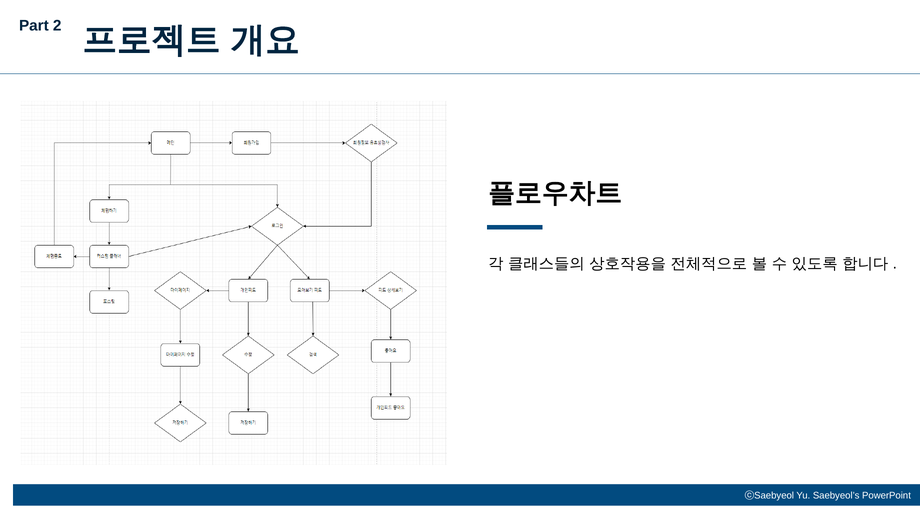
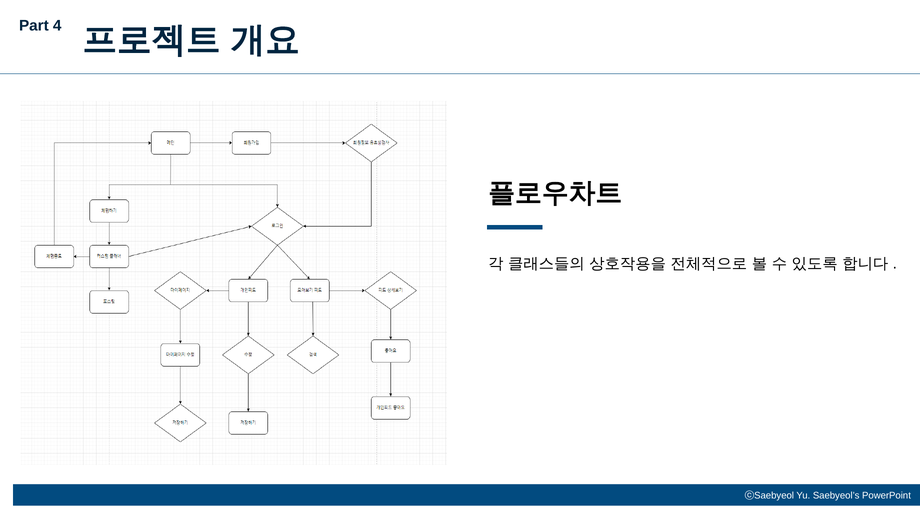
Part 2: 2 -> 4 (57, 26)
